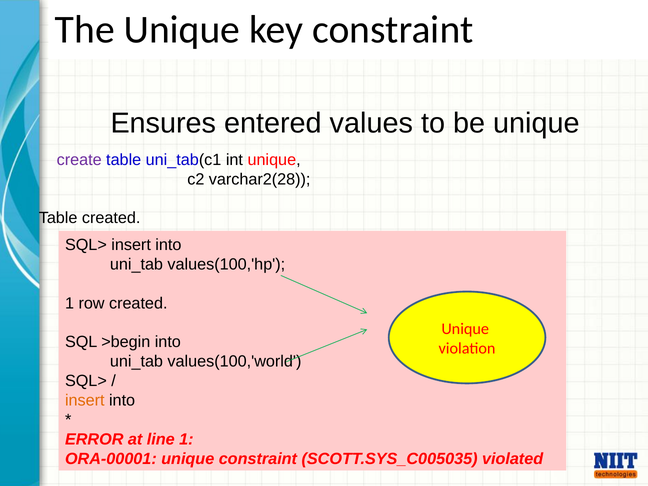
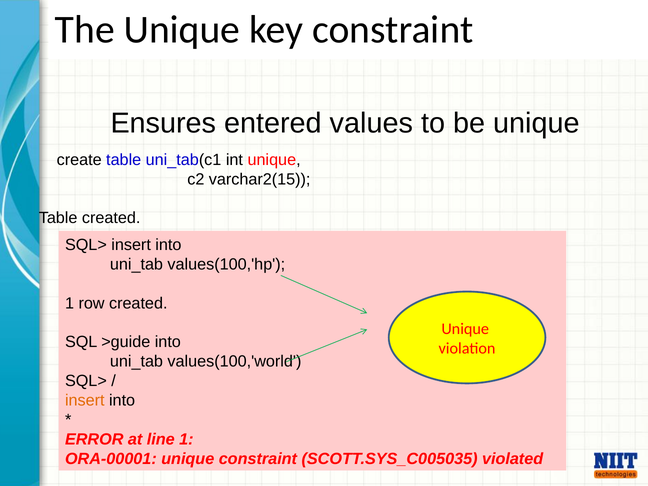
create colour: purple -> black (79, 160)
varchar2(28: varchar2(28 -> varchar2(15 (260, 179)
>begin: >begin -> >guide (126, 342)
